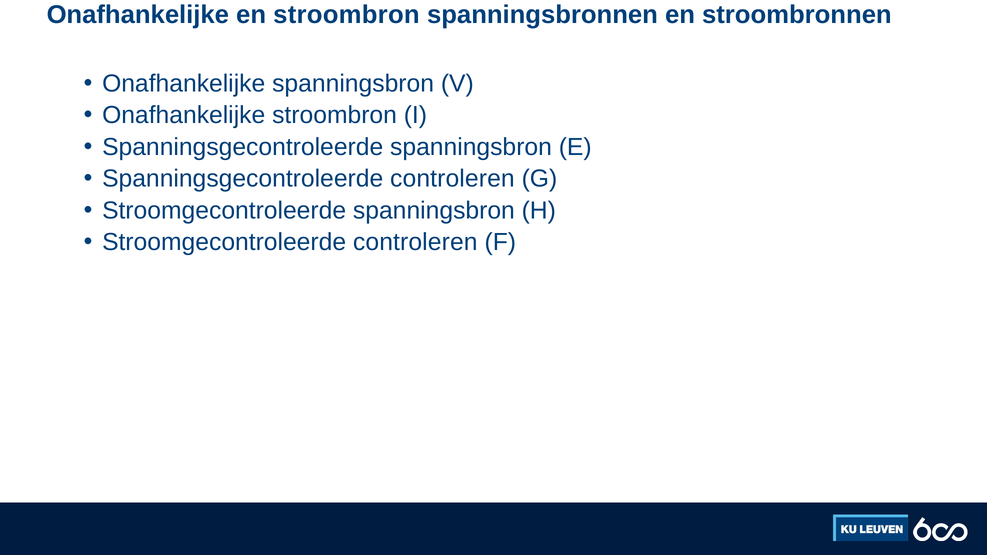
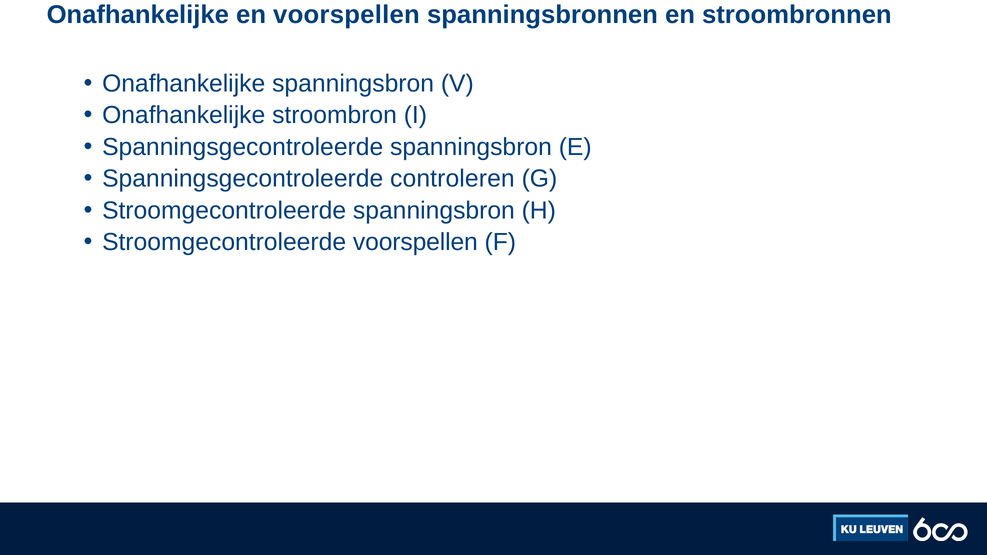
en stroombron: stroombron -> voorspellen (346, 15)
Stroomgecontroleerde controleren: controleren -> voorspellen (415, 242)
